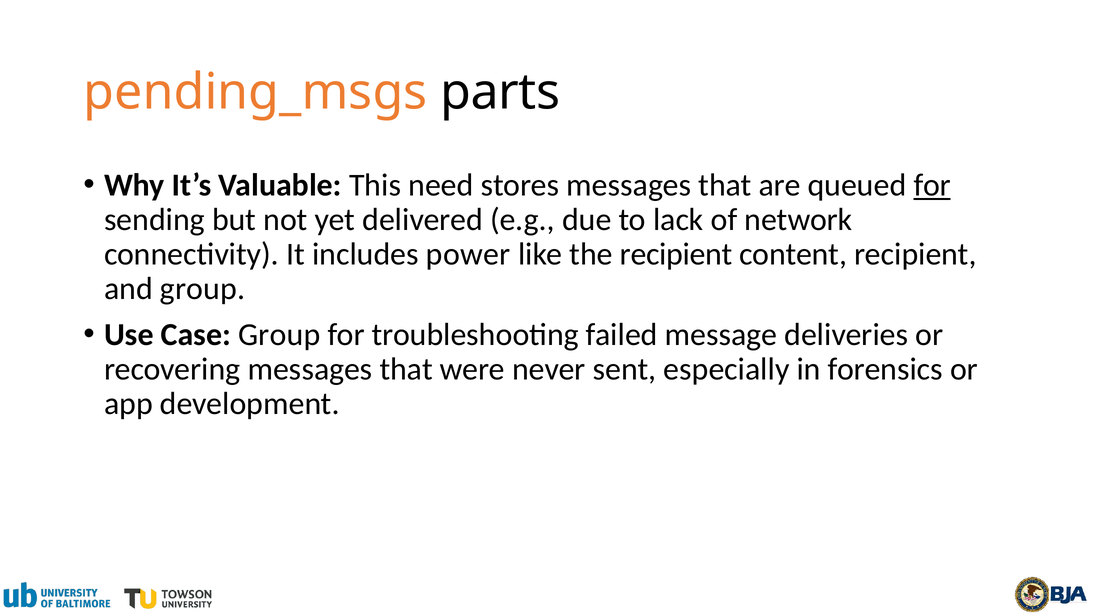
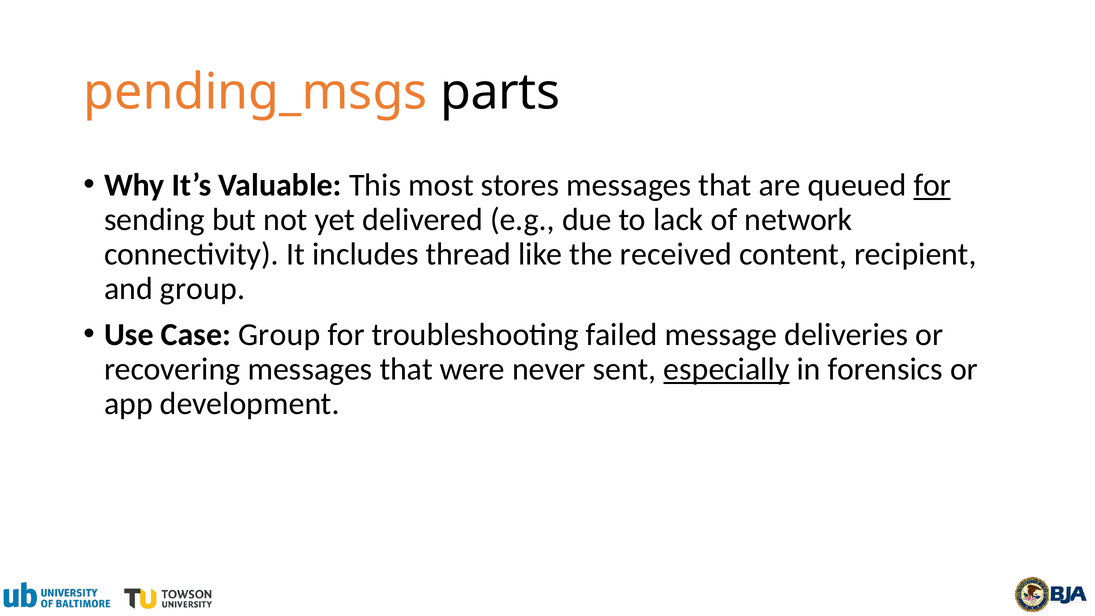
need: need -> most (441, 185)
power: power -> thread (469, 254)
the recipient: recipient -> received (676, 254)
especially underline: none -> present (726, 369)
